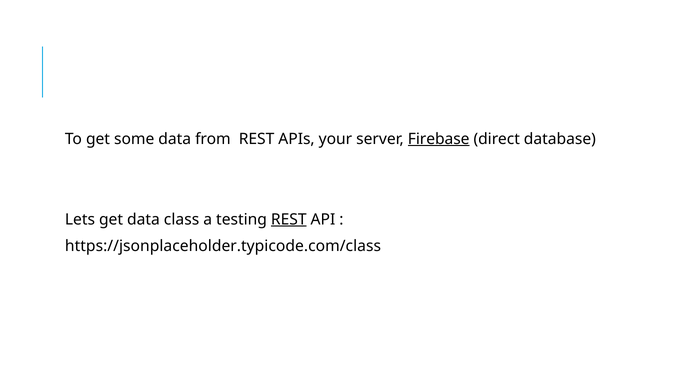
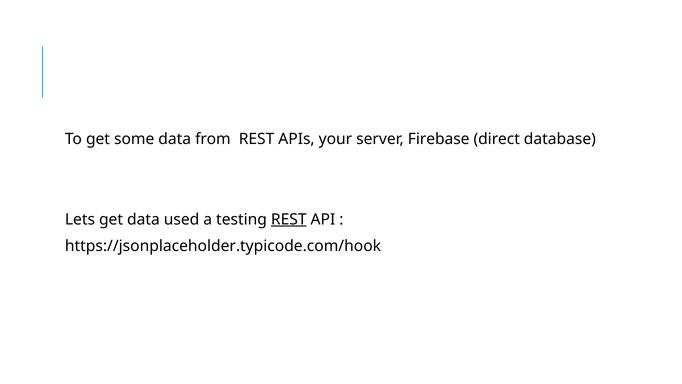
Firebase underline: present -> none (439, 139)
class: class -> used (182, 219)
https://jsonplaceholder.typicode.com/class: https://jsonplaceholder.typicode.com/class -> https://jsonplaceholder.typicode.com/hook (223, 246)
